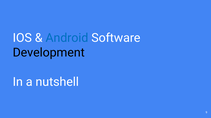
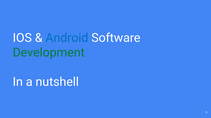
Development colour: black -> green (49, 53)
